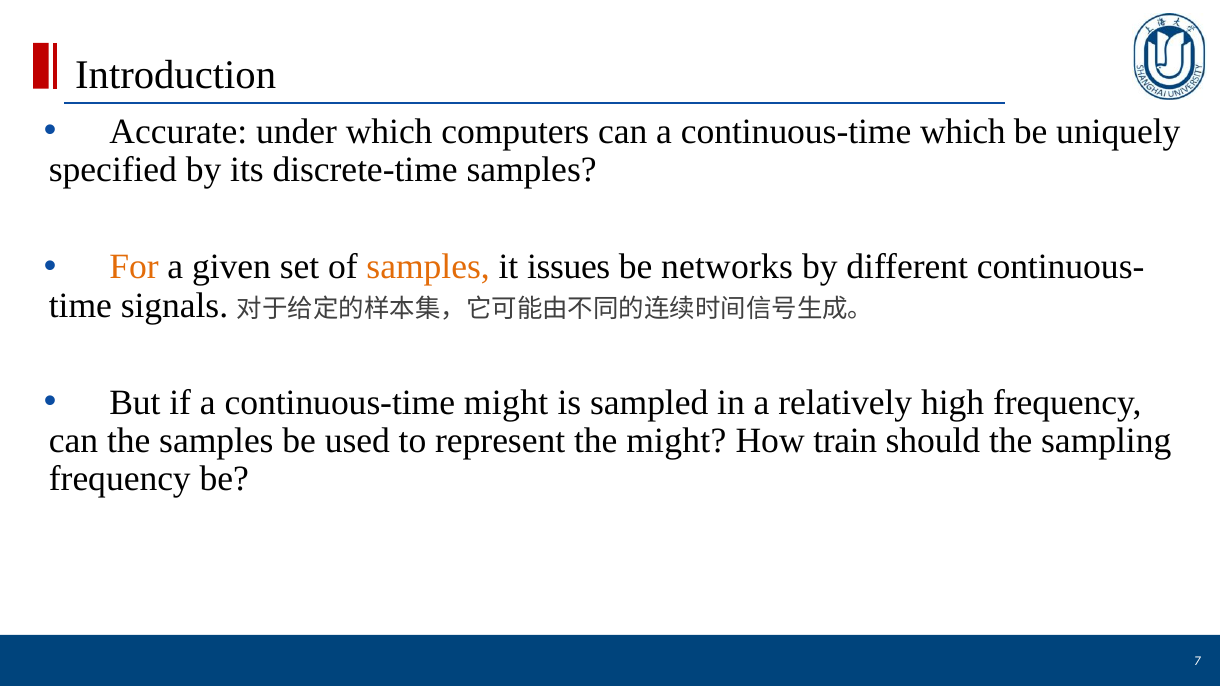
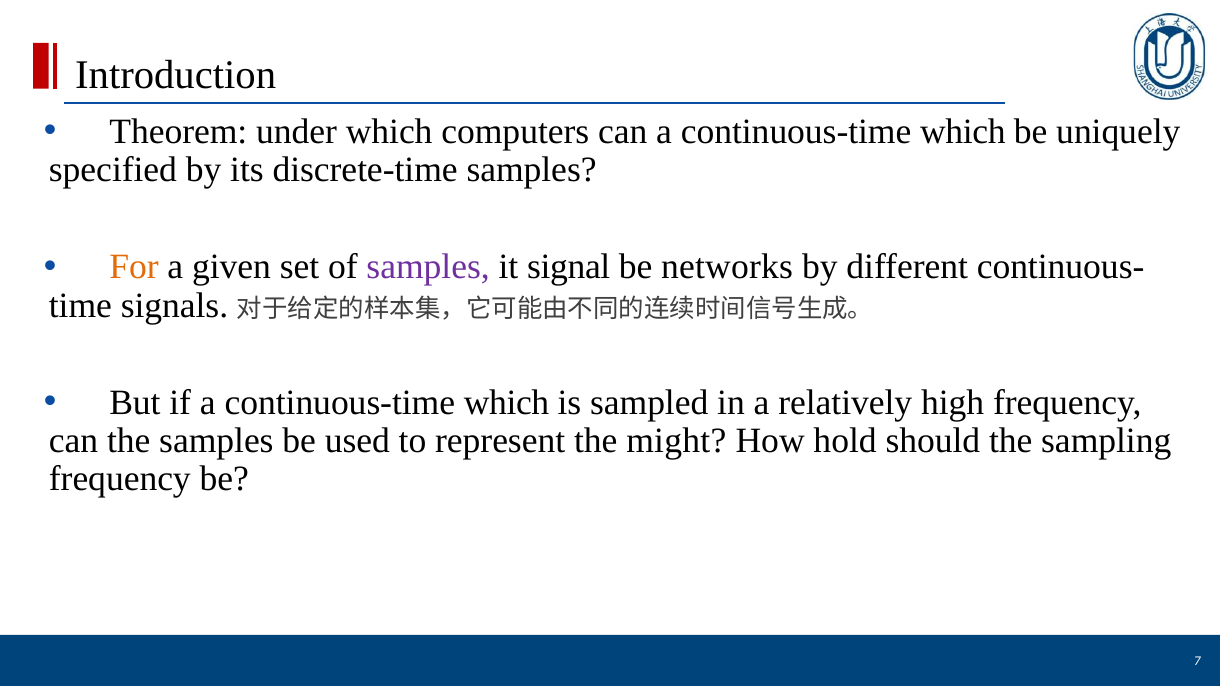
Accurate: Accurate -> Theorem (178, 132)
samples colour: orange -> purple (428, 267)
issues: issues -> signal (569, 267)
if a continuous-time might: might -> which (507, 402)
train: train -> hold (845, 441)
